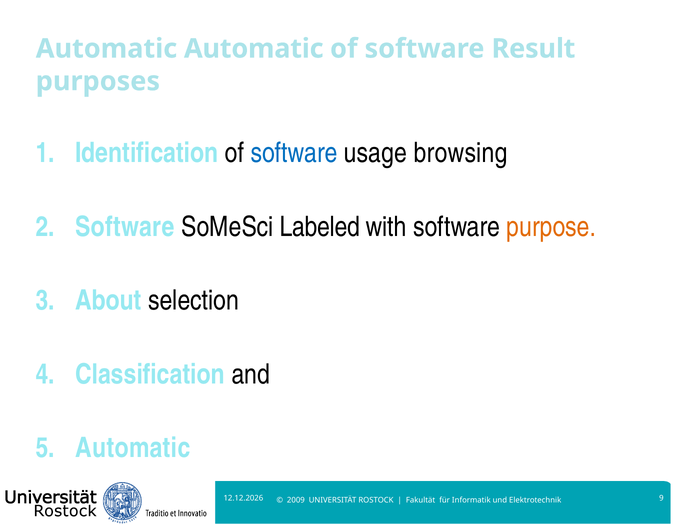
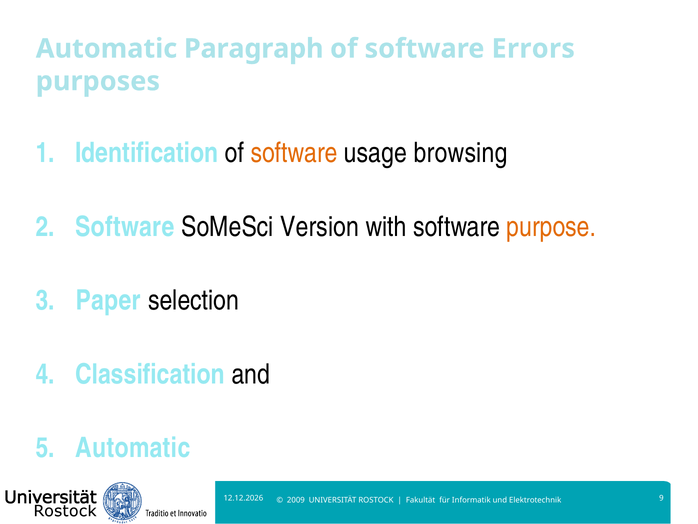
Automatic Automatic: Automatic -> Paragraph (254, 49)
Result: Result -> Errors (533, 49)
software colour: blue -> orange (294, 153)
Labeled: Labeled -> Version (320, 227)
About: About -> Paper (108, 300)
